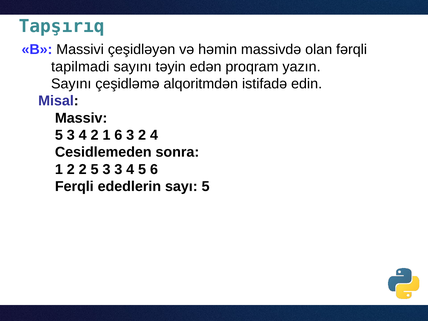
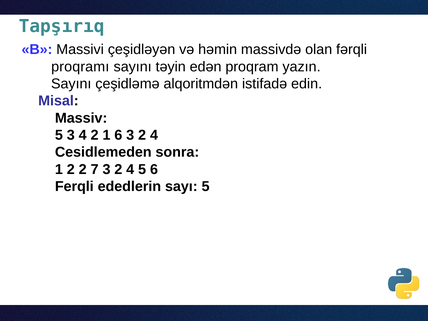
tapilmadi: tapilmadi -> proqramı (80, 67)
2 5: 5 -> 7 (95, 169)
3: 3 -> 2 (118, 169)
